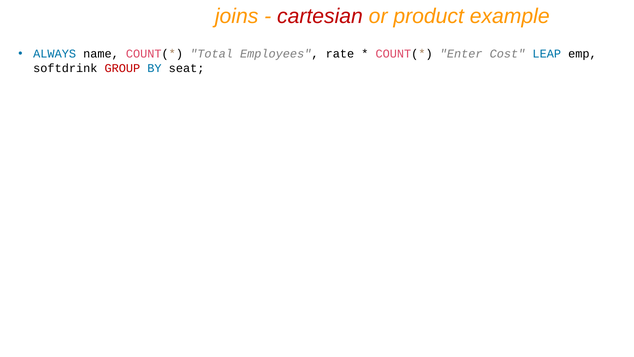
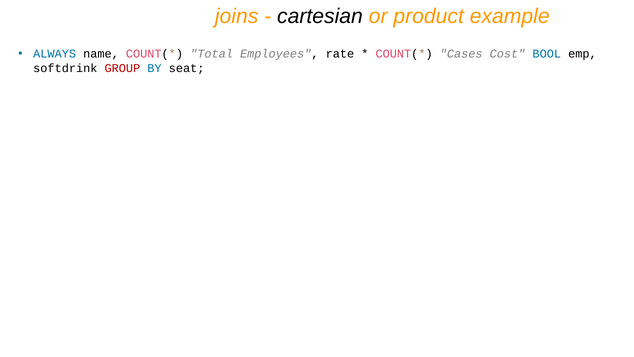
cartesian colour: red -> black (320, 17)
Enter: Enter -> Cases (461, 54)
LEAP: LEAP -> BOOL (547, 54)
